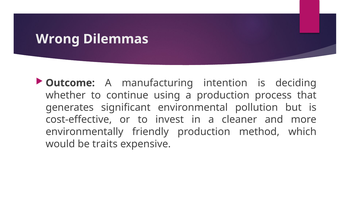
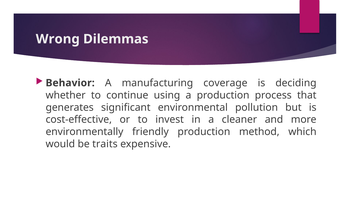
Outcome: Outcome -> Behavior (70, 83)
intention: intention -> coverage (225, 83)
